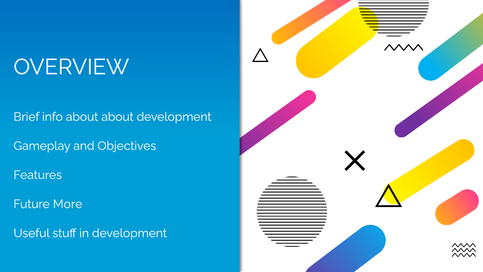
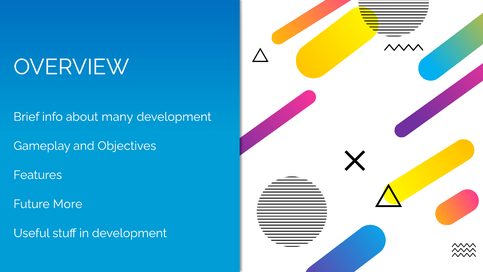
about about: about -> many (117, 117)
